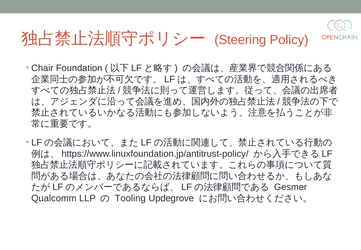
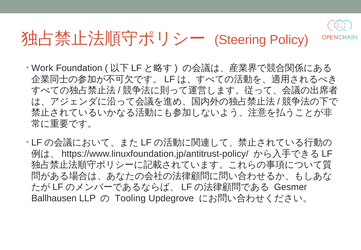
Chair: Chair -> Work (42, 68)
Qualcomm: Qualcomm -> Ballhausen (54, 198)
